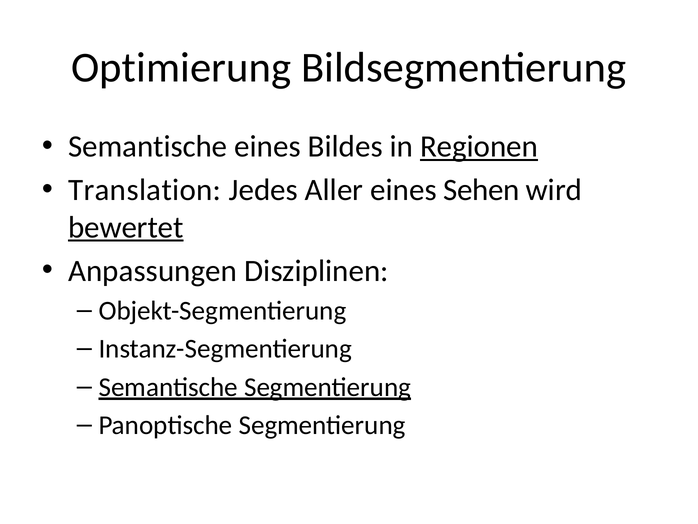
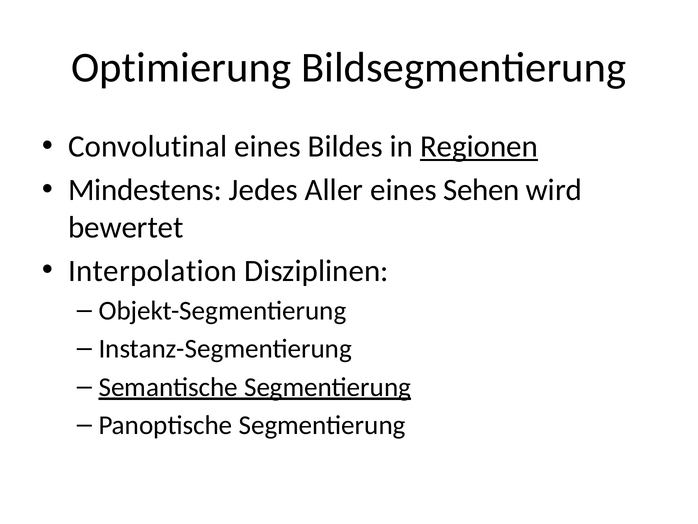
Semantische: Semantische -> Convolutinal (148, 146)
Translation: Translation -> Mindestens (145, 190)
bewertet underline: present -> none (126, 227)
Anpassungen: Anpassungen -> Interpolation (153, 271)
